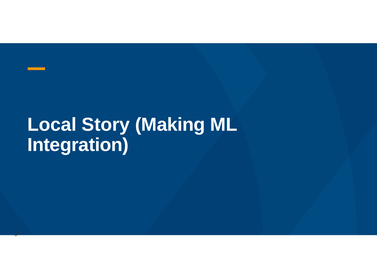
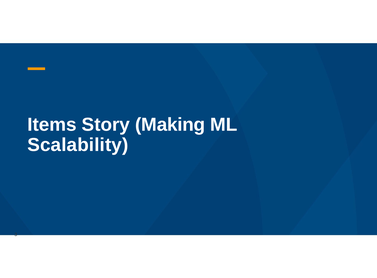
Local: Local -> Items (52, 125)
Integration: Integration -> Scalability (78, 145)
